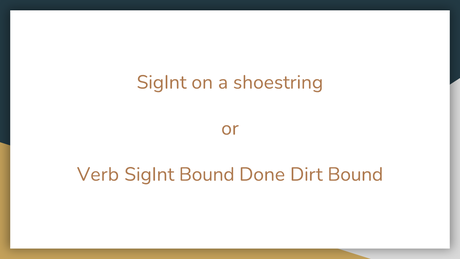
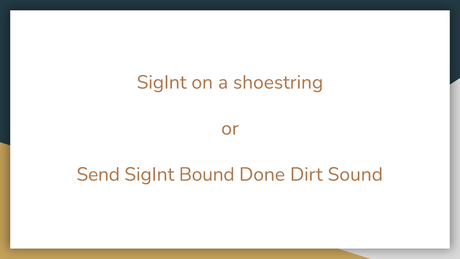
Verb: Verb -> Send (98, 174)
Dirt Bound: Bound -> Sound (355, 174)
